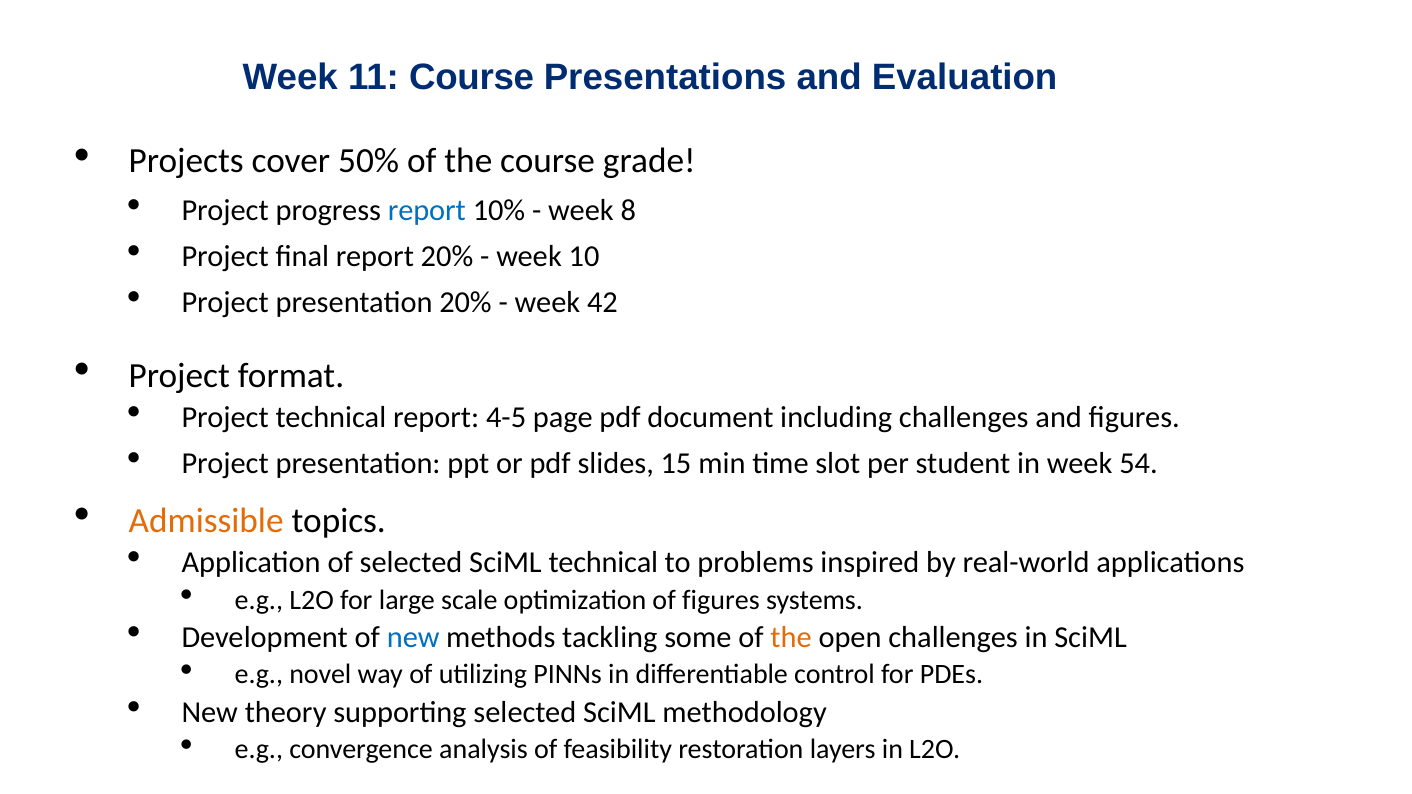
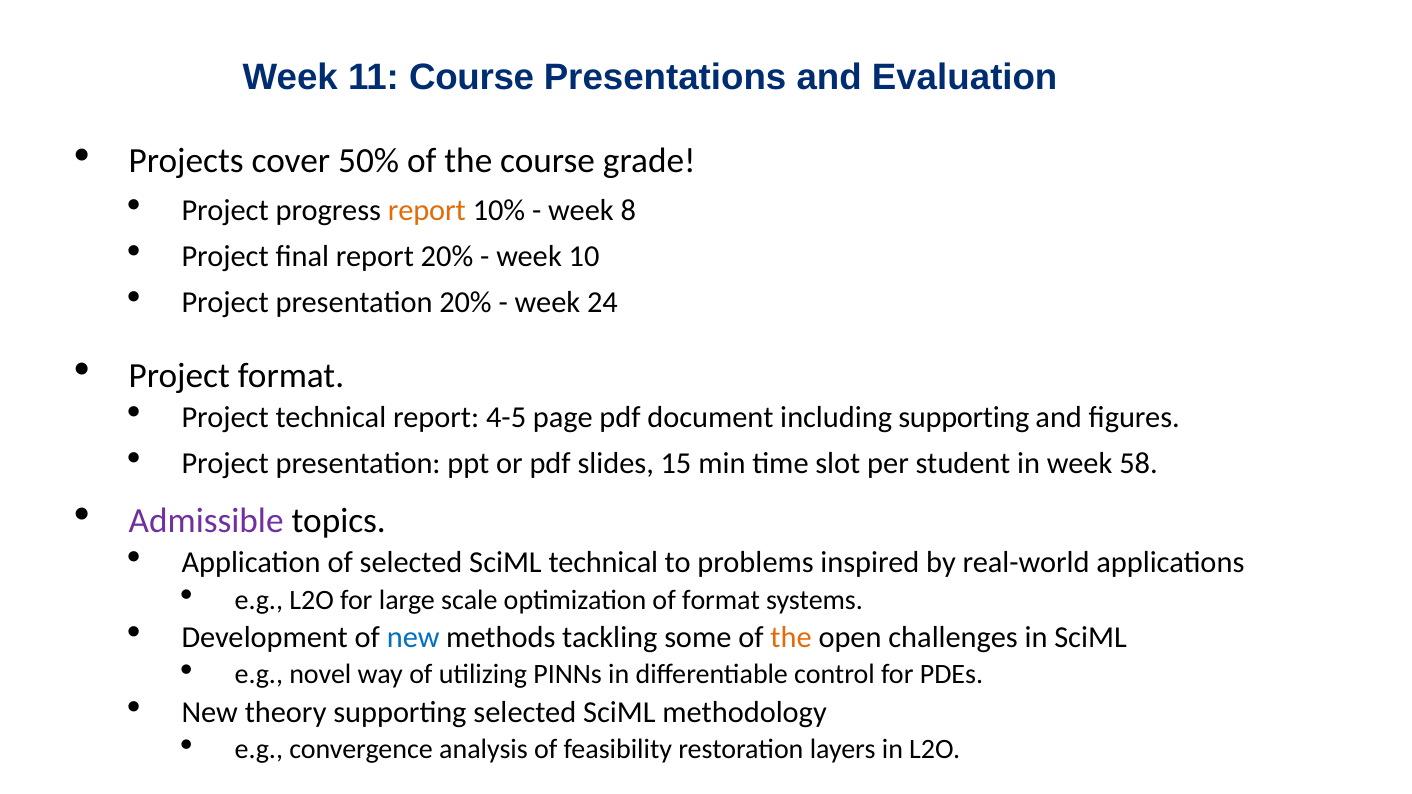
report colour: blue -> orange (427, 210)
42: 42 -> 24 (602, 303)
including challenges: challenges -> supporting (964, 418)
54: 54 -> 58 (1138, 464)
Admissible colour: orange -> purple (206, 521)
of figures: figures -> format (721, 600)
